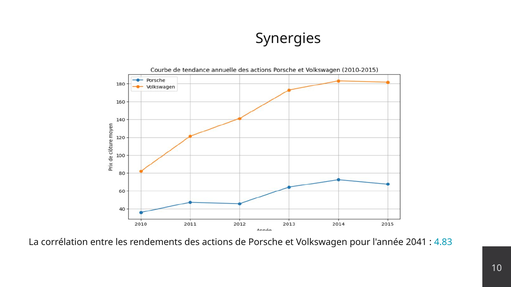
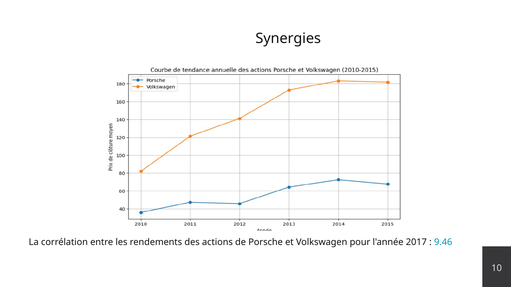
2041: 2041 -> 2017 (416, 242)
4.83: 4.83 -> 9.46 (443, 242)
